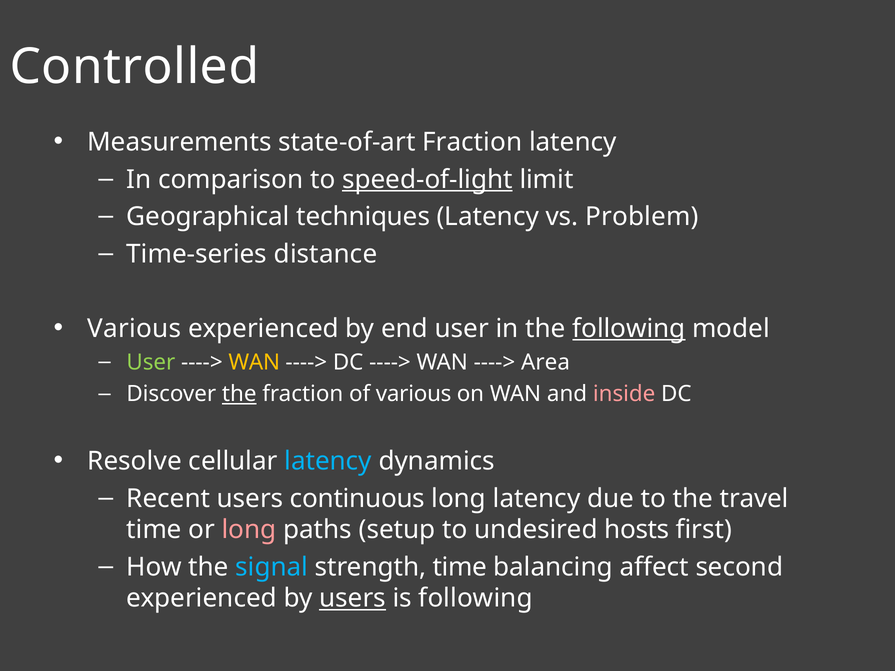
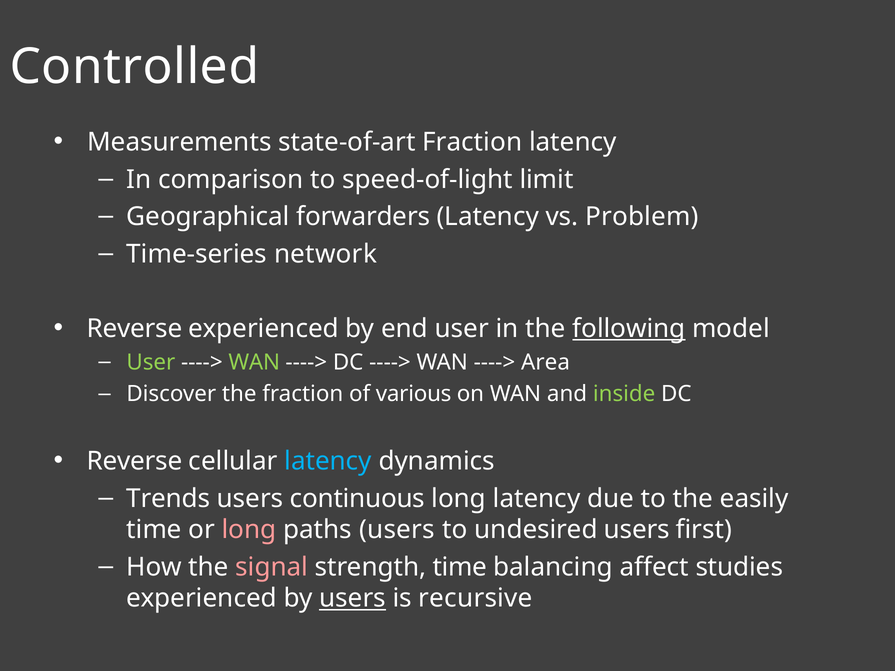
speed-of-light underline: present -> none (427, 179)
techniques: techniques -> forwarders (363, 217)
distance: distance -> network (326, 254)
Various: Various -> Reverse (135, 329)
WAN colour: yellow -> light green (254, 362)
the underline: present -> none (239, 394)
inside colour: pink -> light green (624, 394)
Resolve: Resolve -> Reverse (135, 461)
Recent: Recent -> Trends (168, 499)
travel: travel -> easily (754, 499)
paths setup: setup -> users (397, 530)
undesired hosts: hosts -> users (637, 530)
signal colour: light blue -> pink (272, 567)
second: second -> studies (739, 567)
is following: following -> recursive (475, 599)
